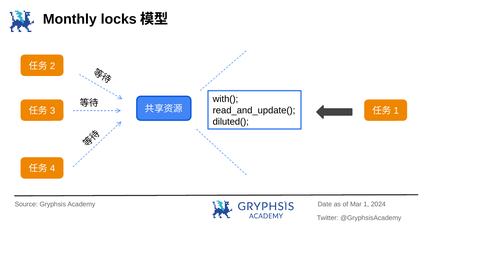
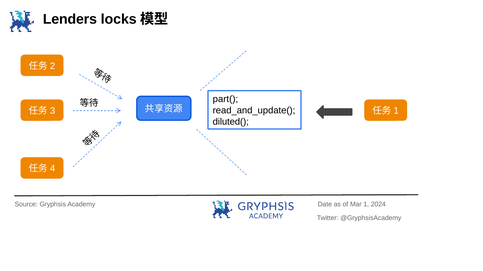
Monthly: Monthly -> Lenders (70, 19)
with(: with( -> part( (225, 99)
